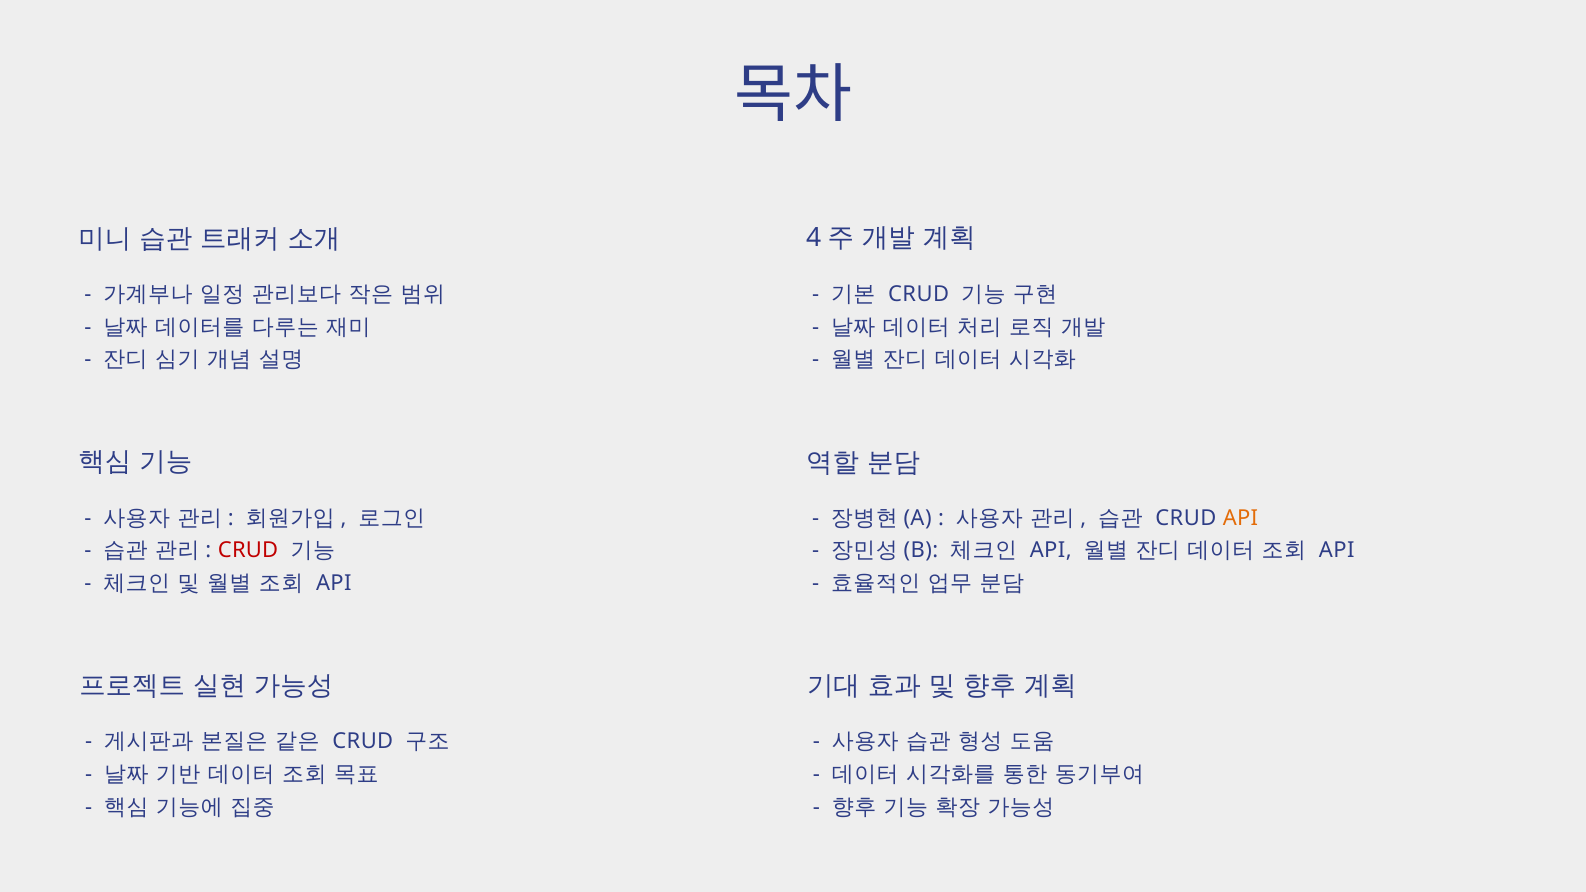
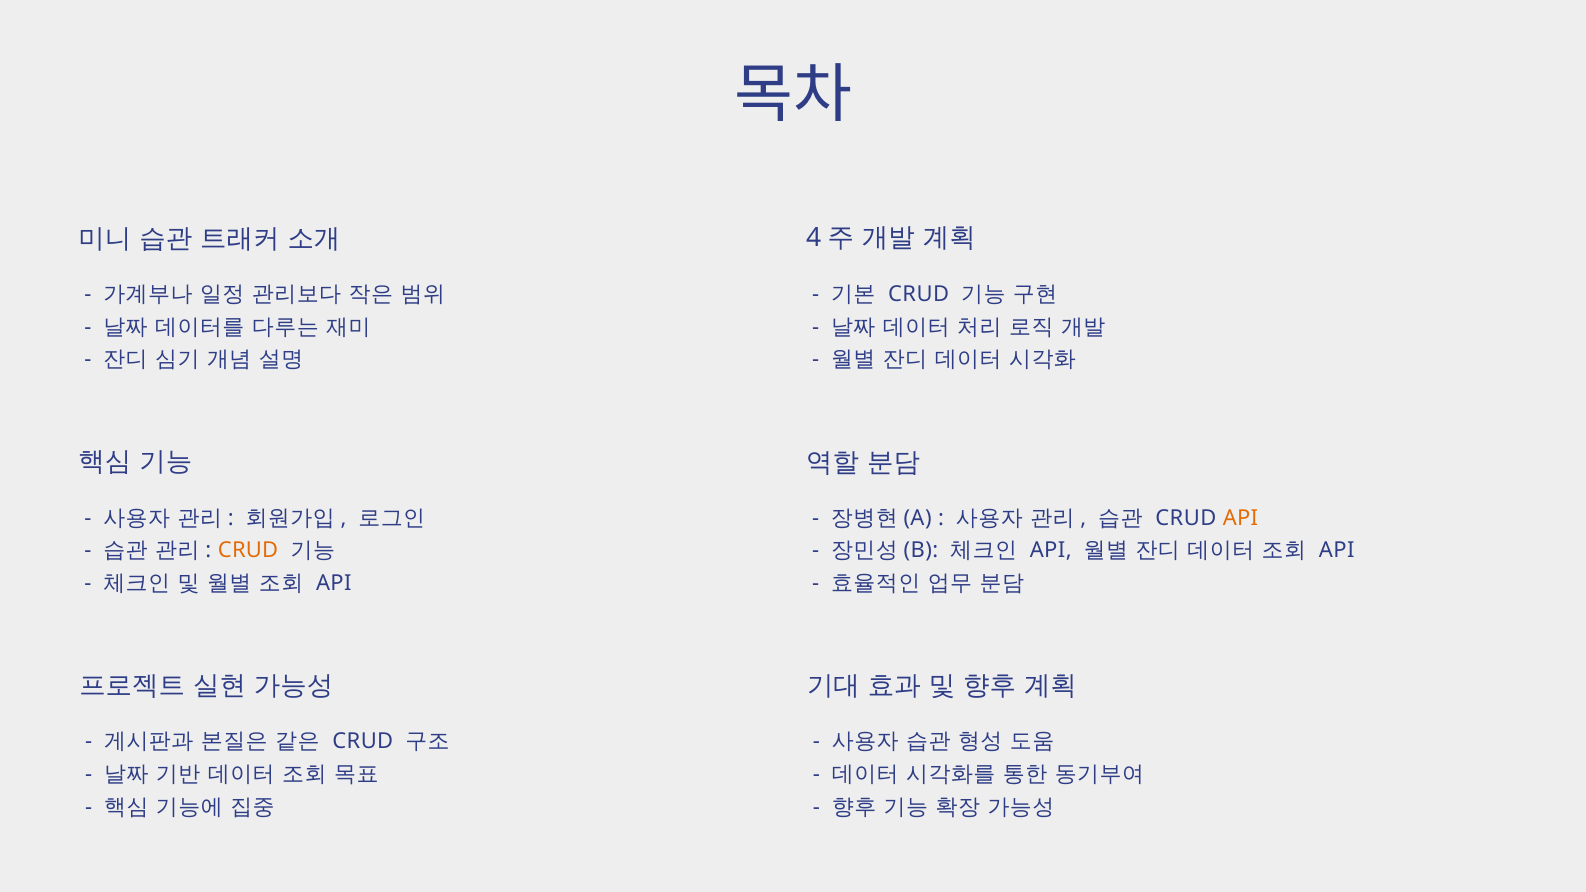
CRUD colour: red -> orange (248, 551)
